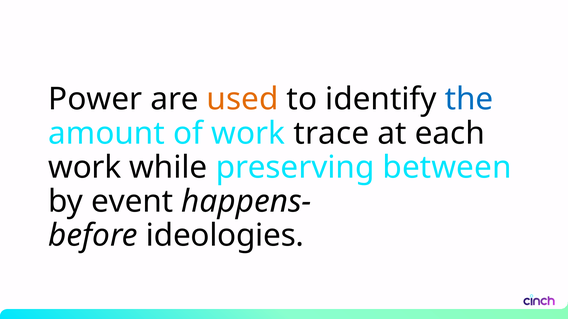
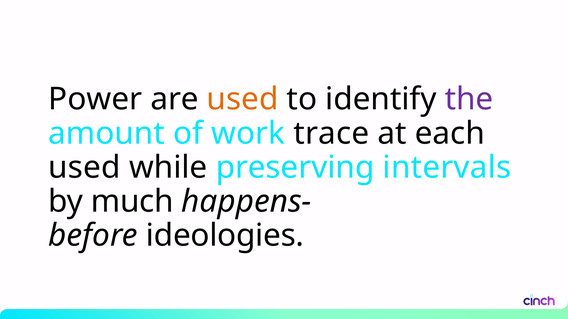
the colour: blue -> purple (469, 99)
work: work -> used (84, 168)
between: between -> intervals (447, 168)
event: event -> much (132, 202)
